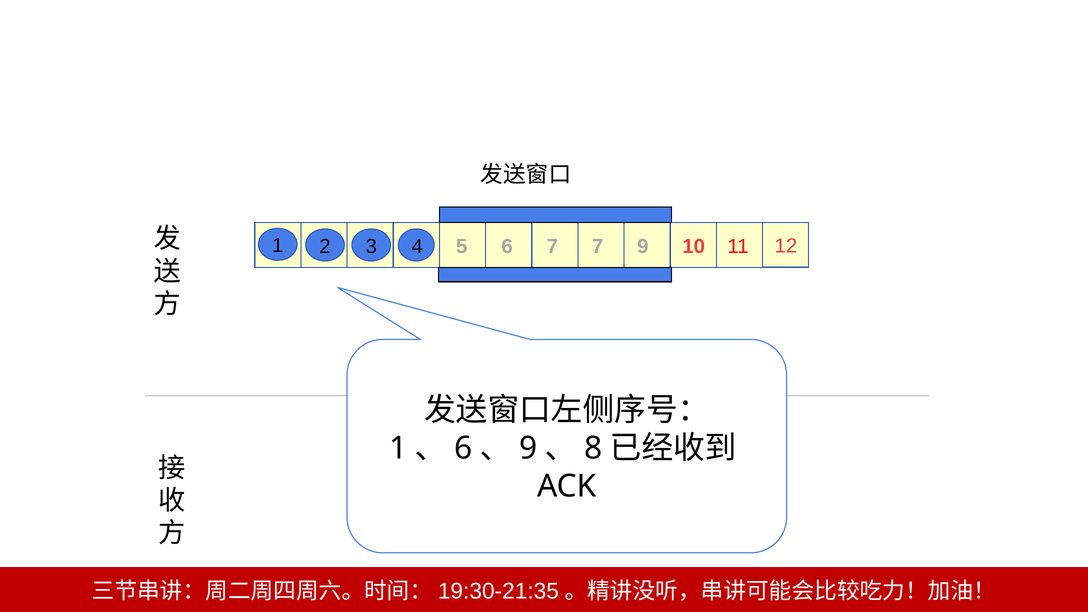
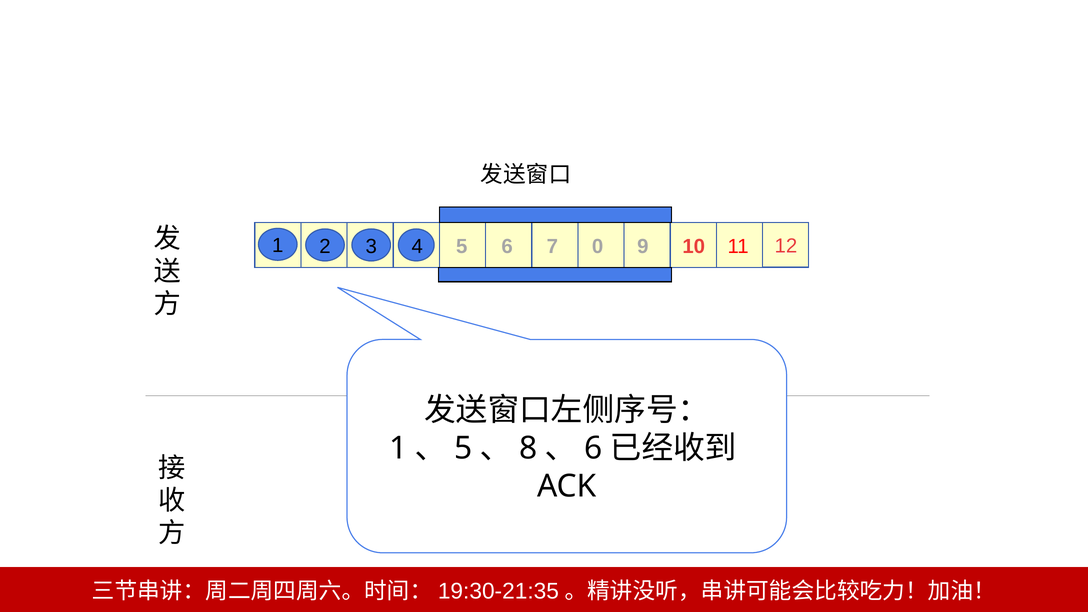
7 7: 7 -> 0 (598, 247)
6: 6 -> 5 (463, 448)
9: 9 -> 8 (528, 448)
8: 8 -> 6 (593, 448)
